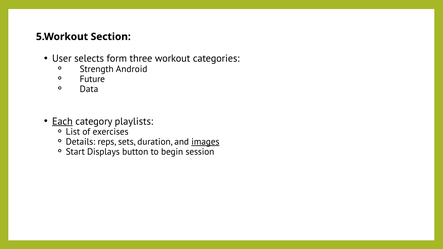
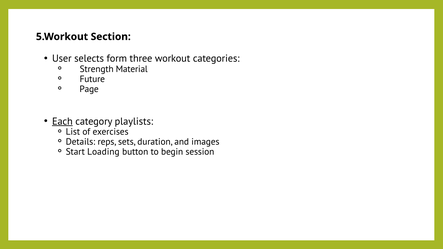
Android: Android -> Material (132, 69)
Data: Data -> Page (89, 89)
images underline: present -> none (205, 142)
Displays: Displays -> Loading (103, 152)
